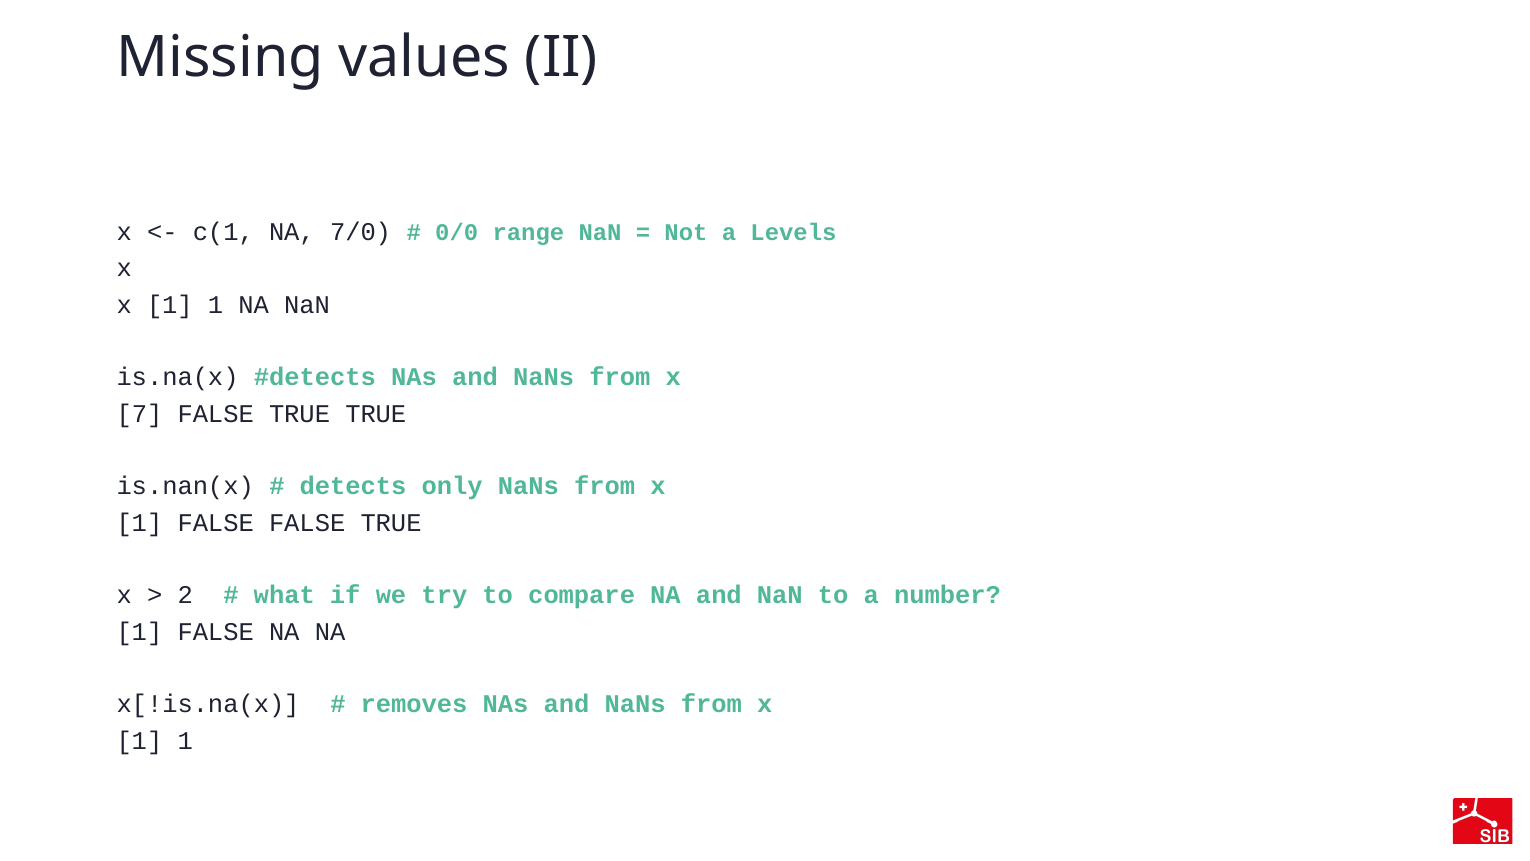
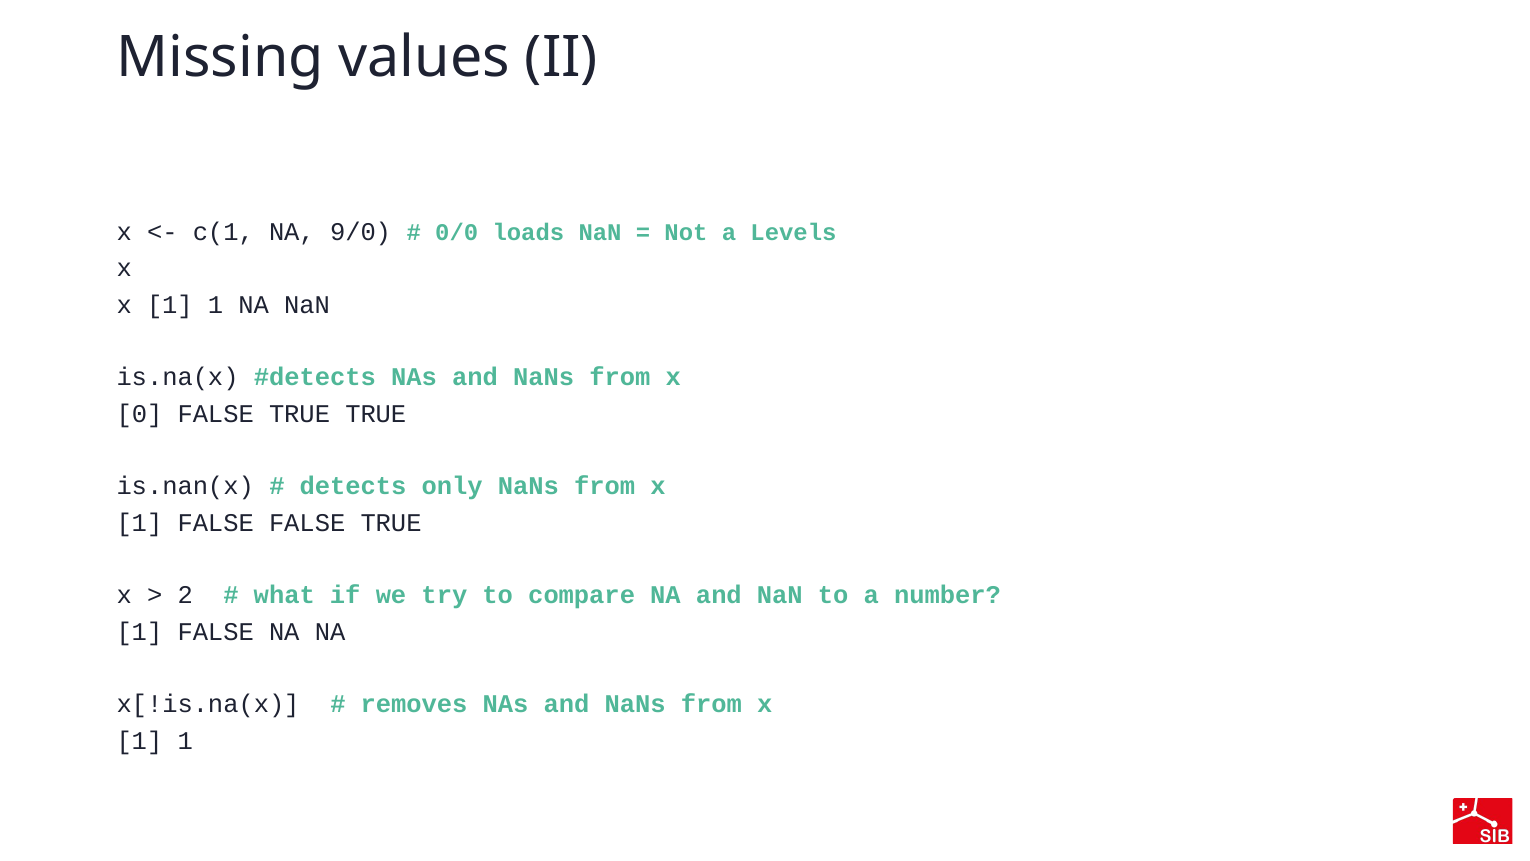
7/0: 7/0 -> 9/0 (361, 232)
range: range -> loads (528, 232)
7: 7 -> 0 (140, 414)
